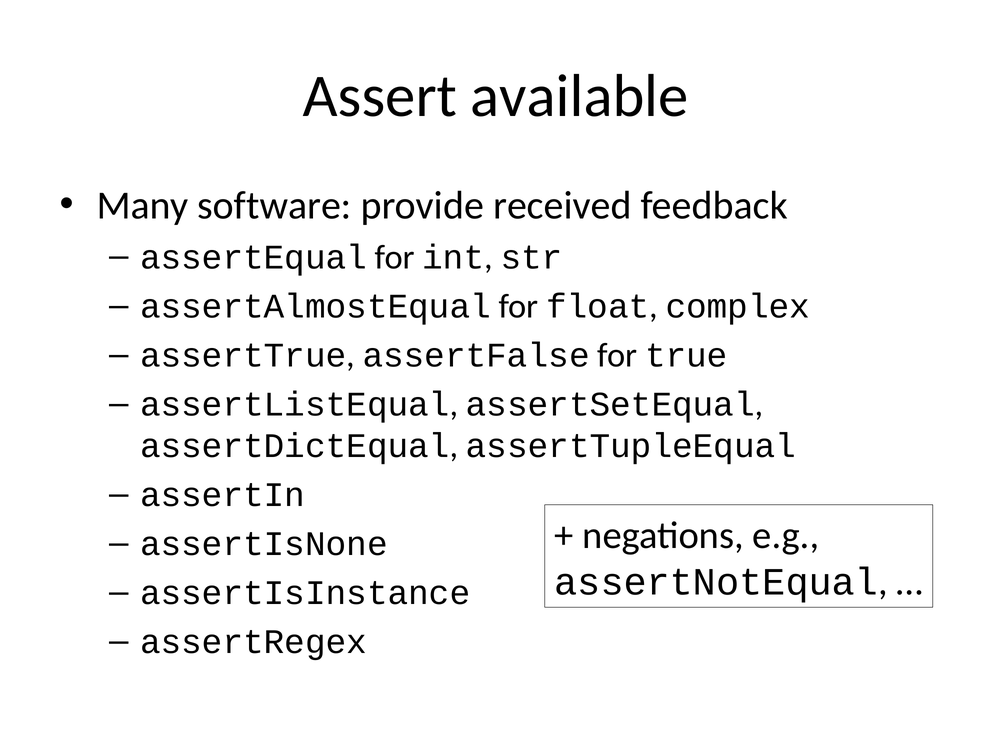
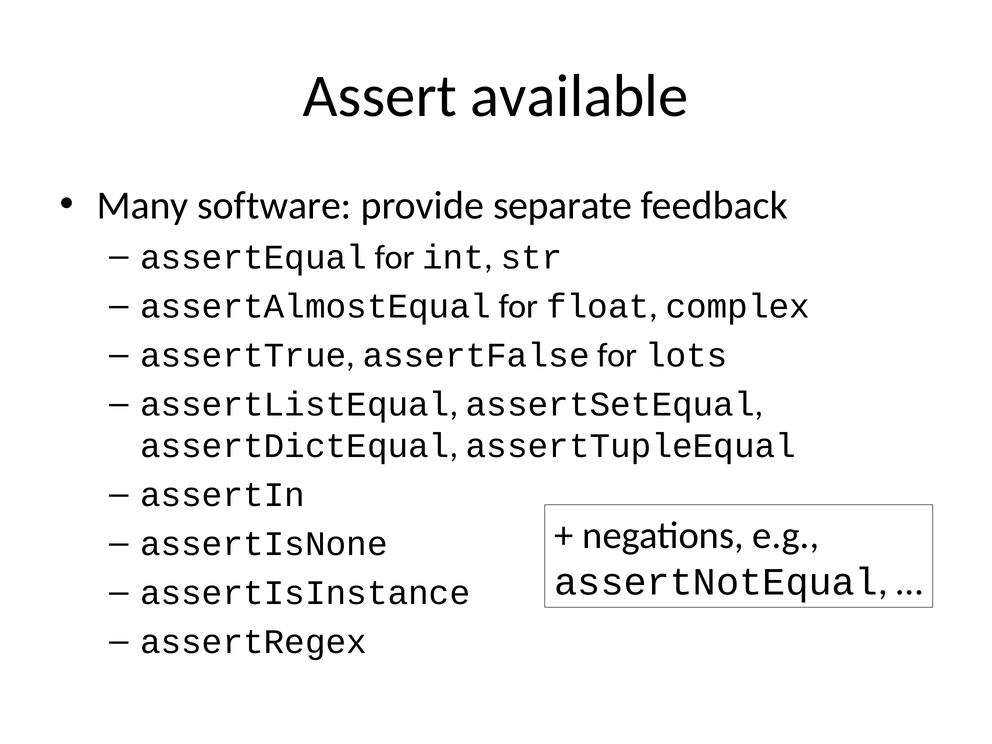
received: received -> separate (563, 205)
true: true -> lots (686, 355)
